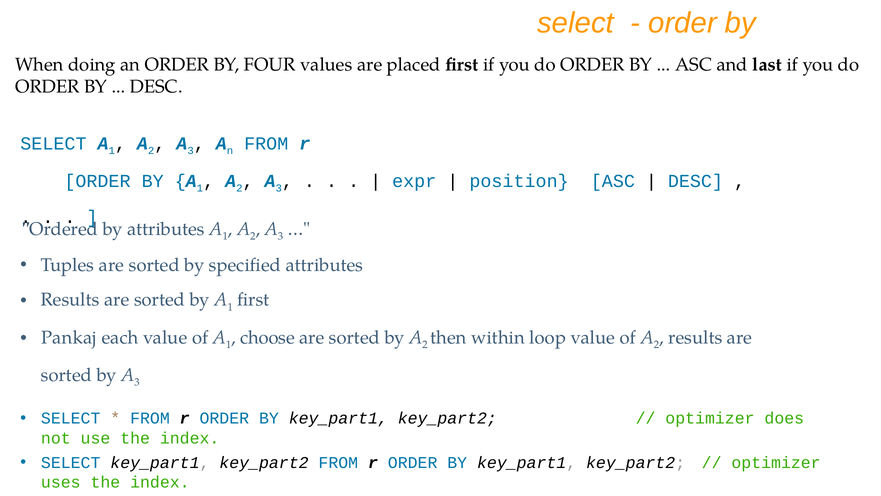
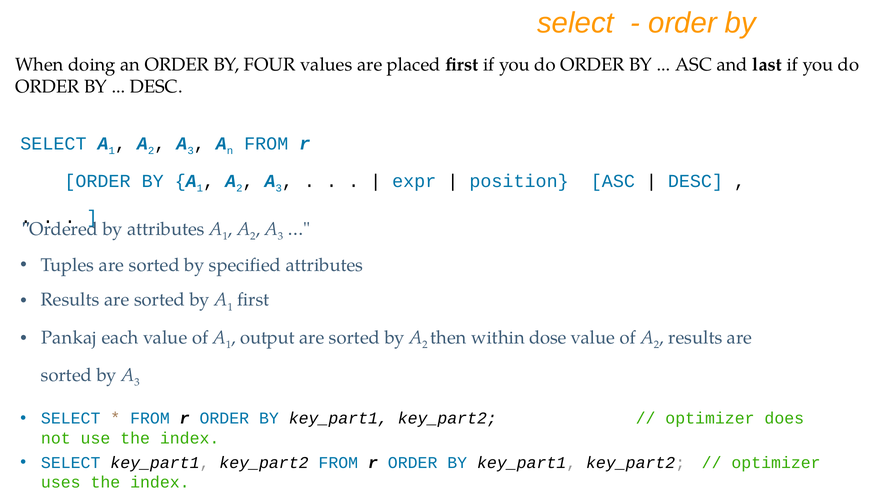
choose: choose -> output (268, 337)
loop: loop -> dose (548, 337)
